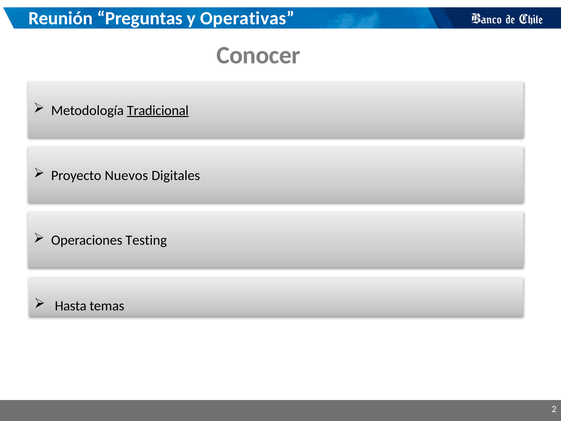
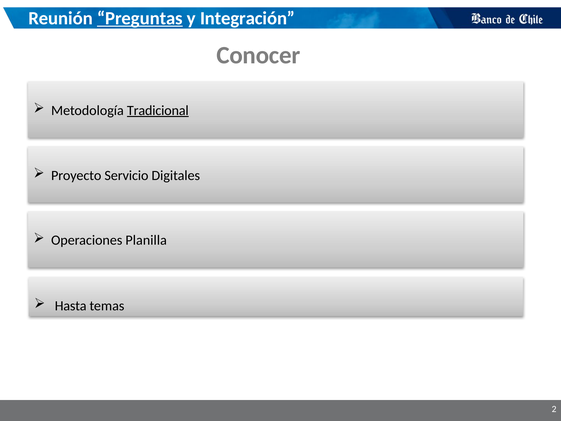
Preguntas underline: none -> present (140, 18)
Operativas: Operativas -> Integración (248, 18)
Nuevos: Nuevos -> Servicio (126, 175)
Testing: Testing -> Planilla (146, 240)
